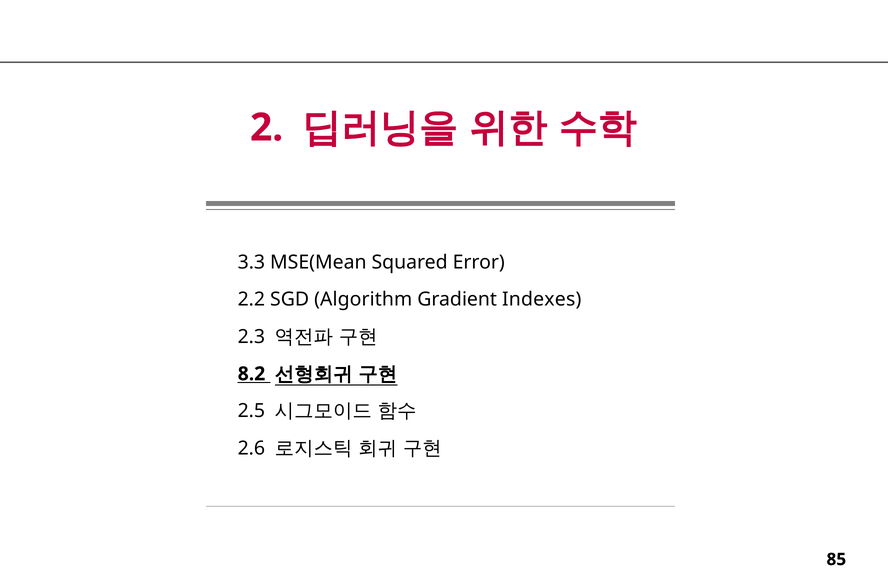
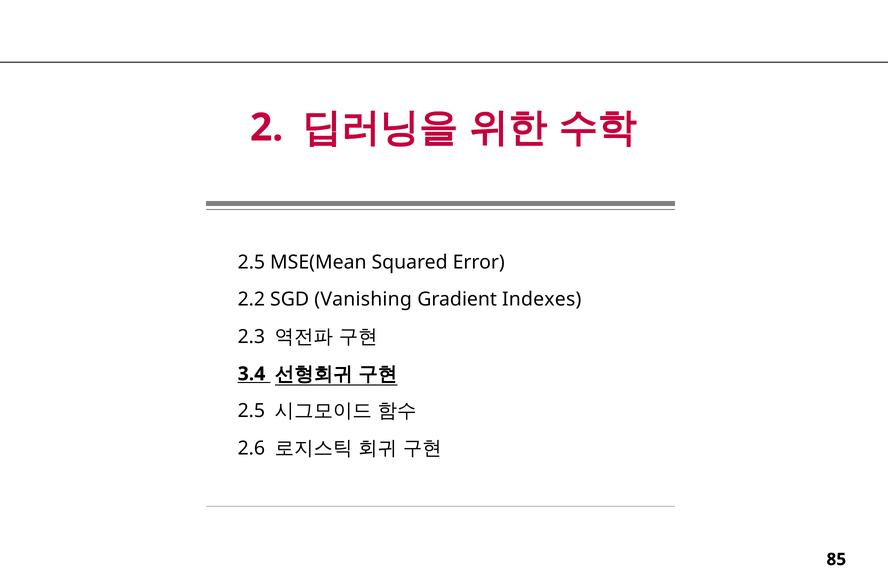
3.3: 3.3 -> 2.5 (251, 262)
Algorithm: Algorithm -> Vanishing (363, 300)
8.2: 8.2 -> 3.4 (251, 374)
